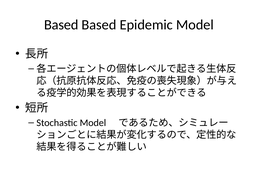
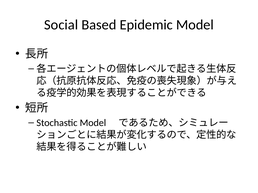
Based: Based -> Social (61, 25)
